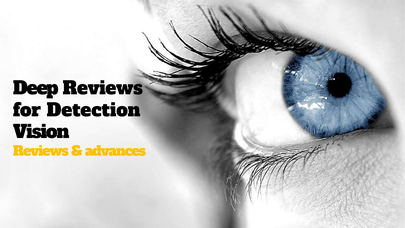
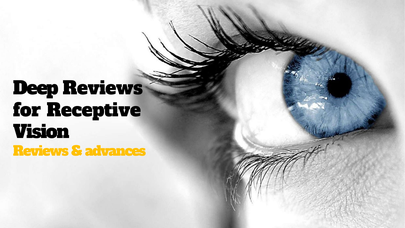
Detection: Detection -> Receptive (94, 110)
